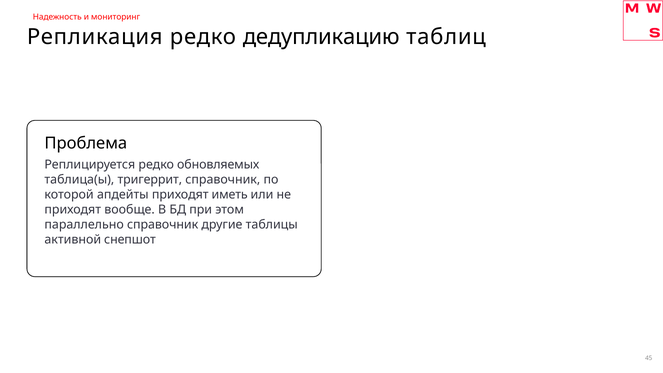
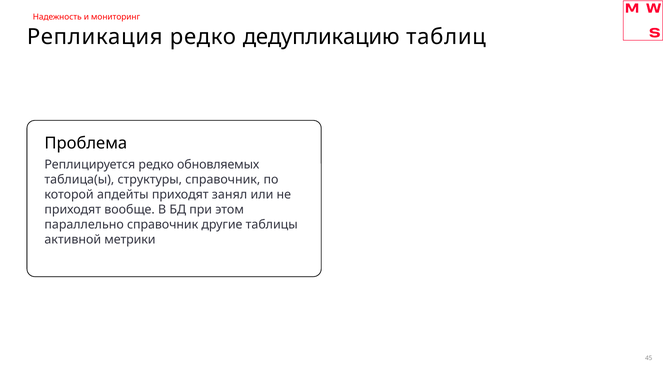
тригеррит: тригеррит -> структуры (150, 180)
иметь: иметь -> занял (230, 195)
снепшот: снепшот -> метрики (130, 239)
